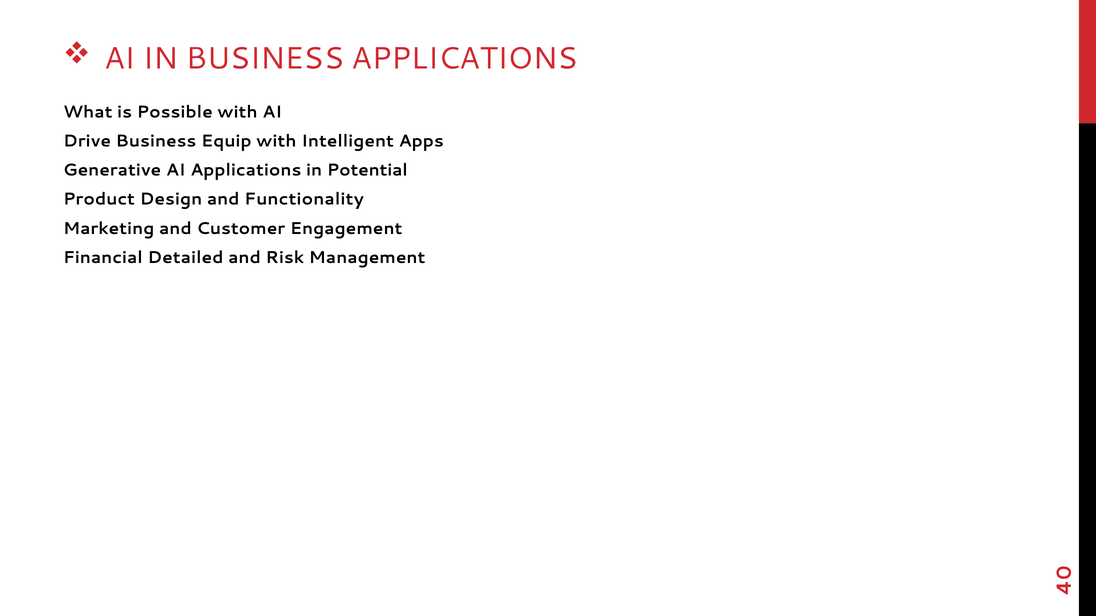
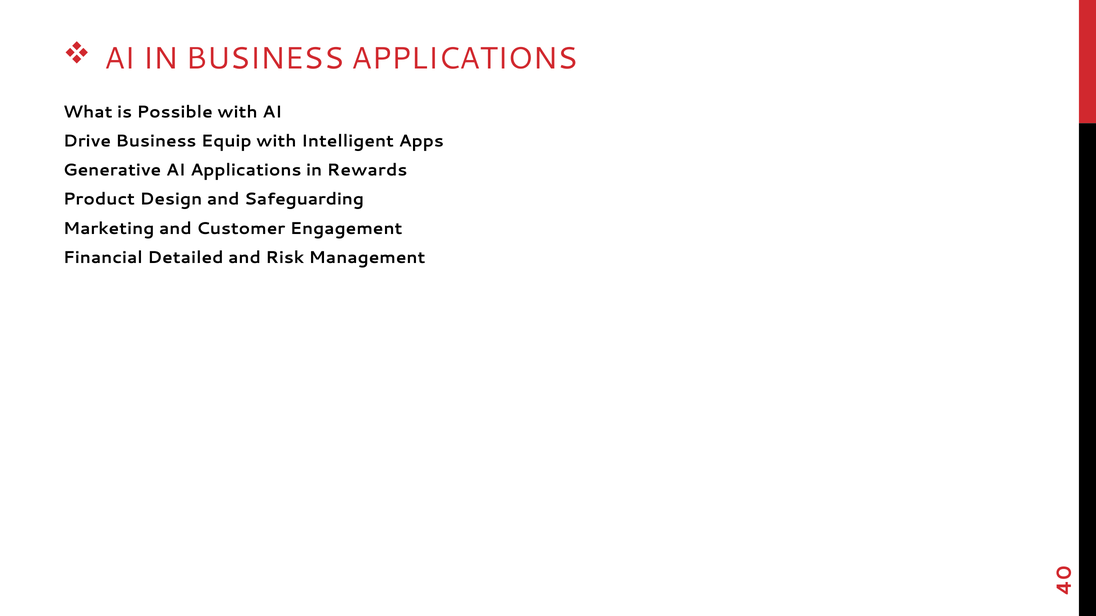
Potential: Potential -> Rewards (367, 170)
Functionality: Functionality -> Safeguarding (304, 199)
